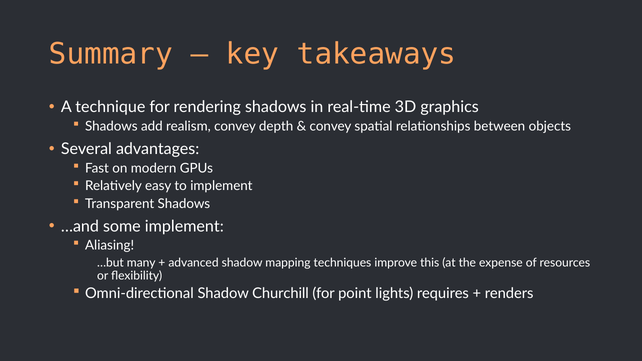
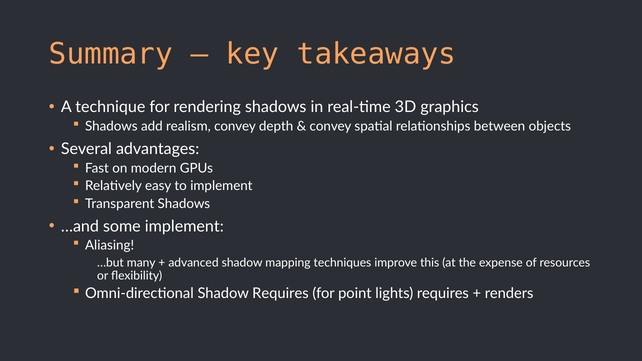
Shadow Churchill: Churchill -> Requires (280, 293)
